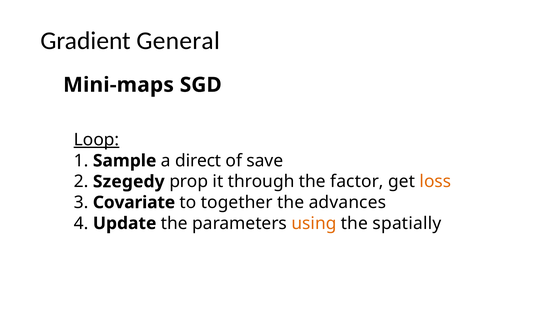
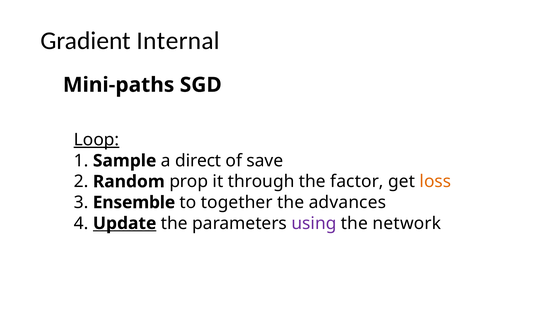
General: General -> Internal (178, 41)
Mini-maps: Mini-maps -> Mini-paths (119, 85)
Szegedy: Szegedy -> Random (129, 182)
Covariate: Covariate -> Ensemble (134, 203)
Update underline: none -> present (125, 224)
using colour: orange -> purple (314, 224)
spatially: spatially -> network (407, 224)
